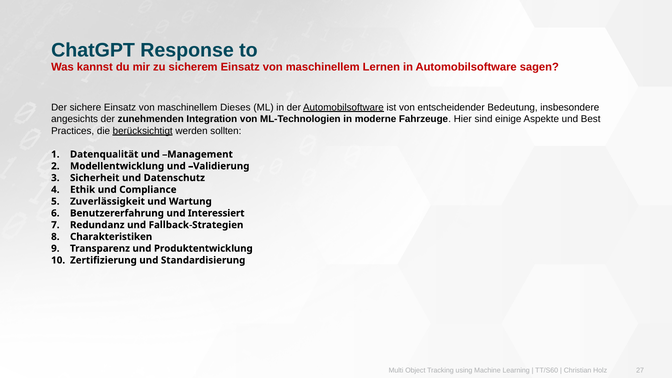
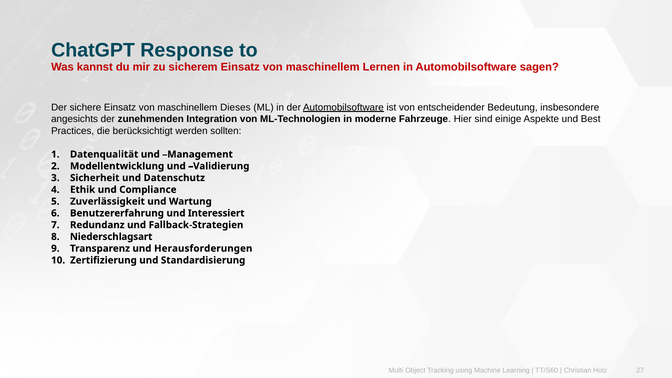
berücksichtigt underline: present -> none (143, 131)
Charakteristiken: Charakteristiken -> Niederschlagsart (111, 237)
Produktentwicklung: Produktentwicklung -> Herausforderungen (203, 248)
